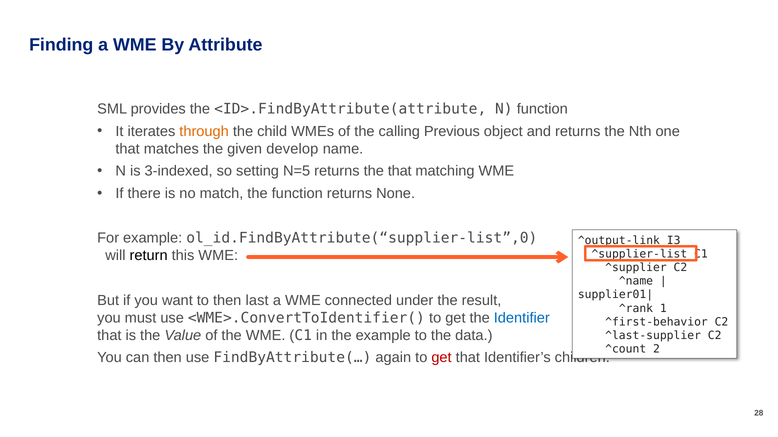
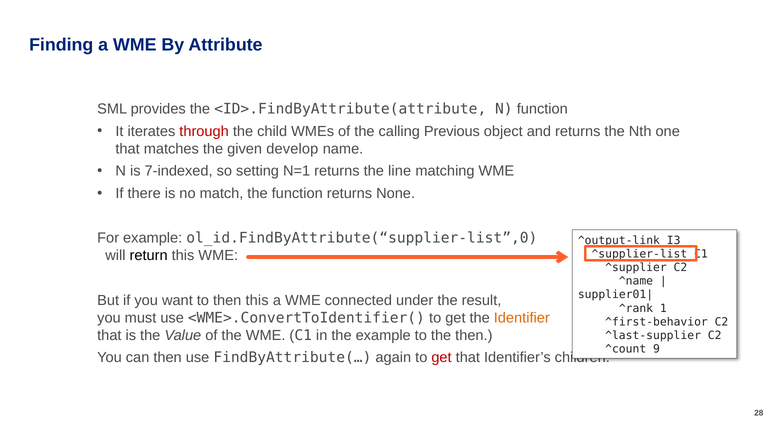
through colour: orange -> red (204, 132)
3-indexed: 3-indexed -> 7-indexed (179, 171)
N=5: N=5 -> N=1 (297, 171)
the that: that -> line (400, 171)
then last: last -> this (257, 301)
Identifier colour: blue -> orange (522, 318)
the data: data -> then (474, 336)
2: 2 -> 9 (657, 350)
